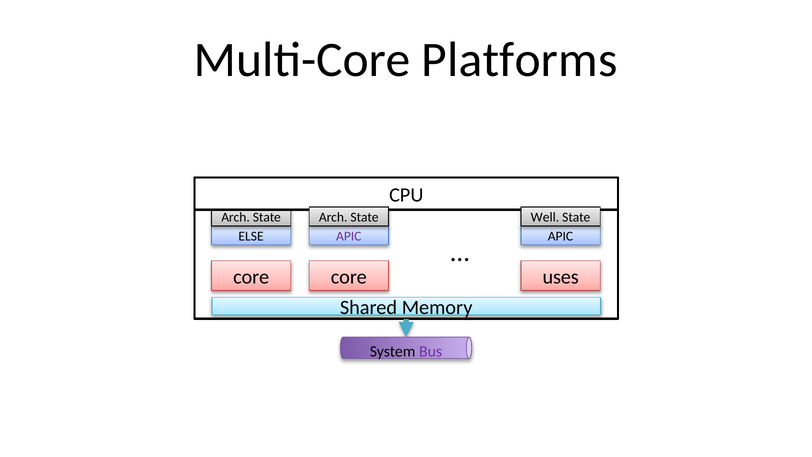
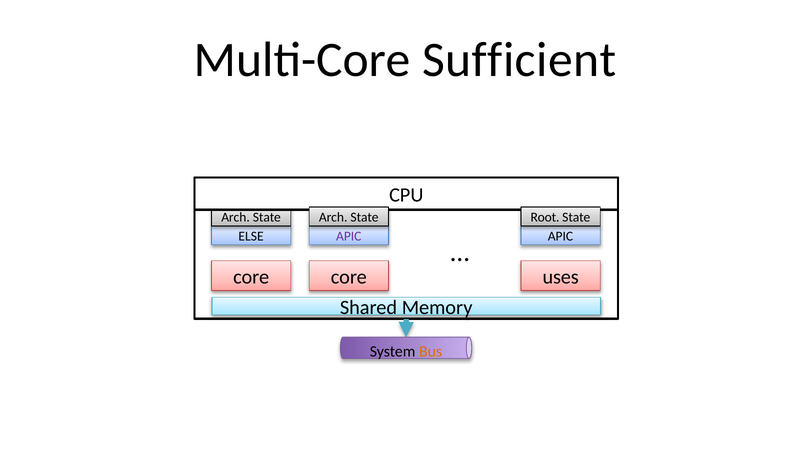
Platforms: Platforms -> Sufficient (519, 60)
Well: Well -> Root (545, 217)
Bus colour: purple -> orange (431, 352)
